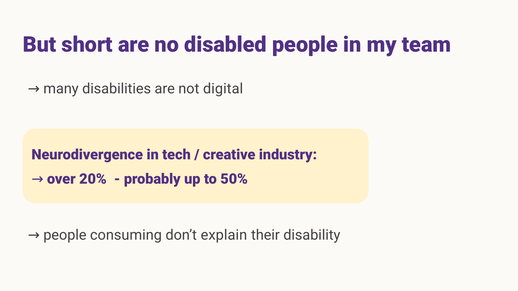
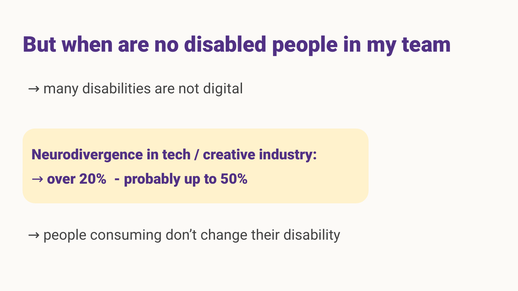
short: short -> when (87, 45)
explain: explain -> change (224, 235)
